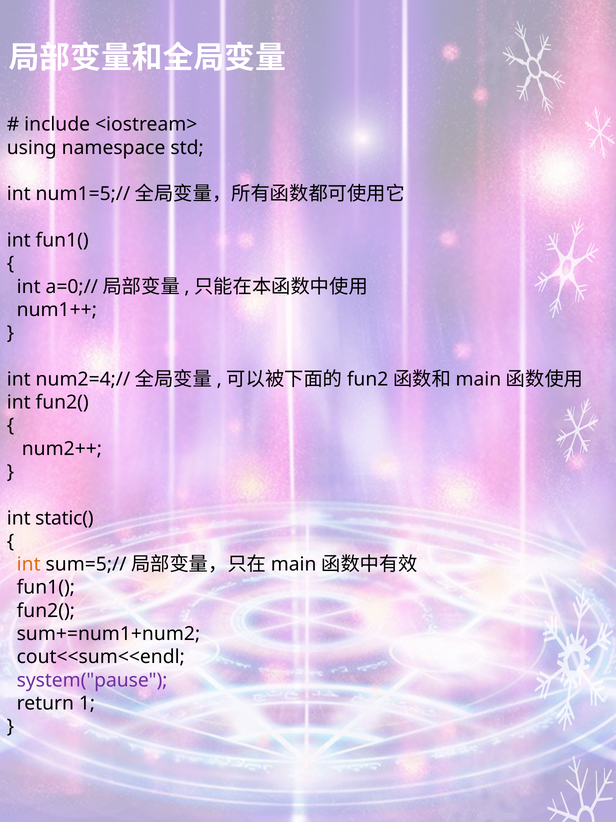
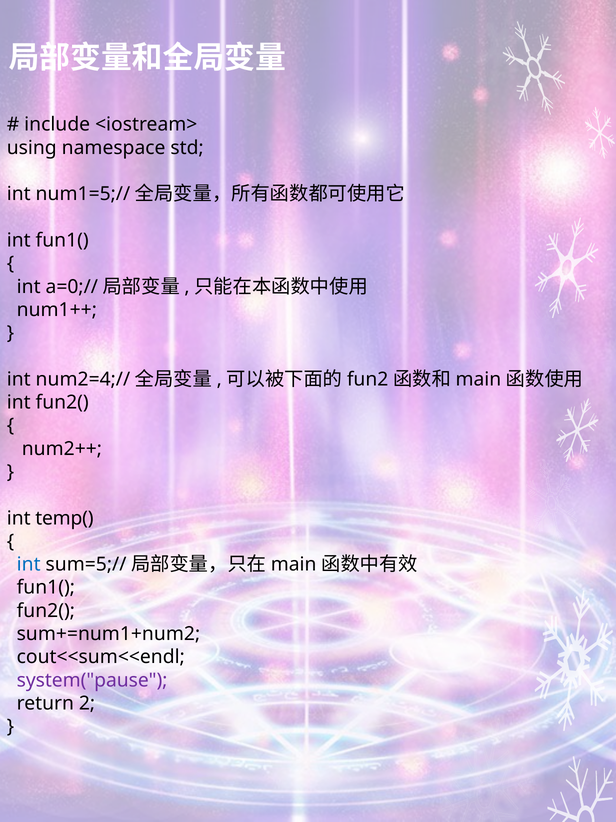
static(: static( -> temp( (64, 518)
int colour: orange -> blue (29, 564)
1: 1 -> 2 (87, 703)
